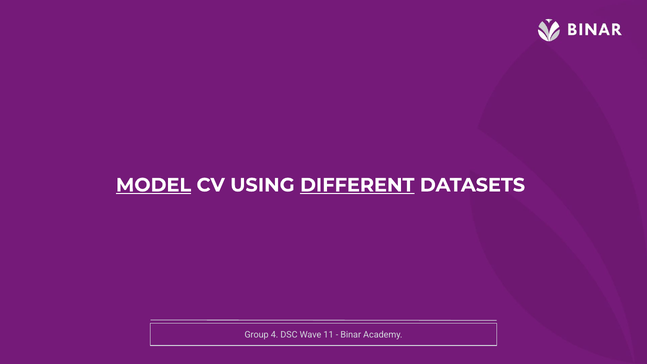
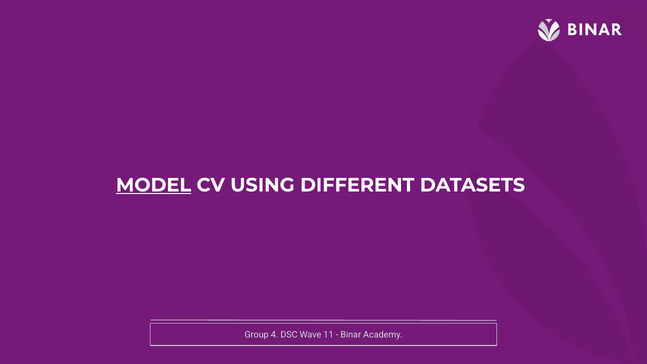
DIFFERENT underline: present -> none (357, 185)
